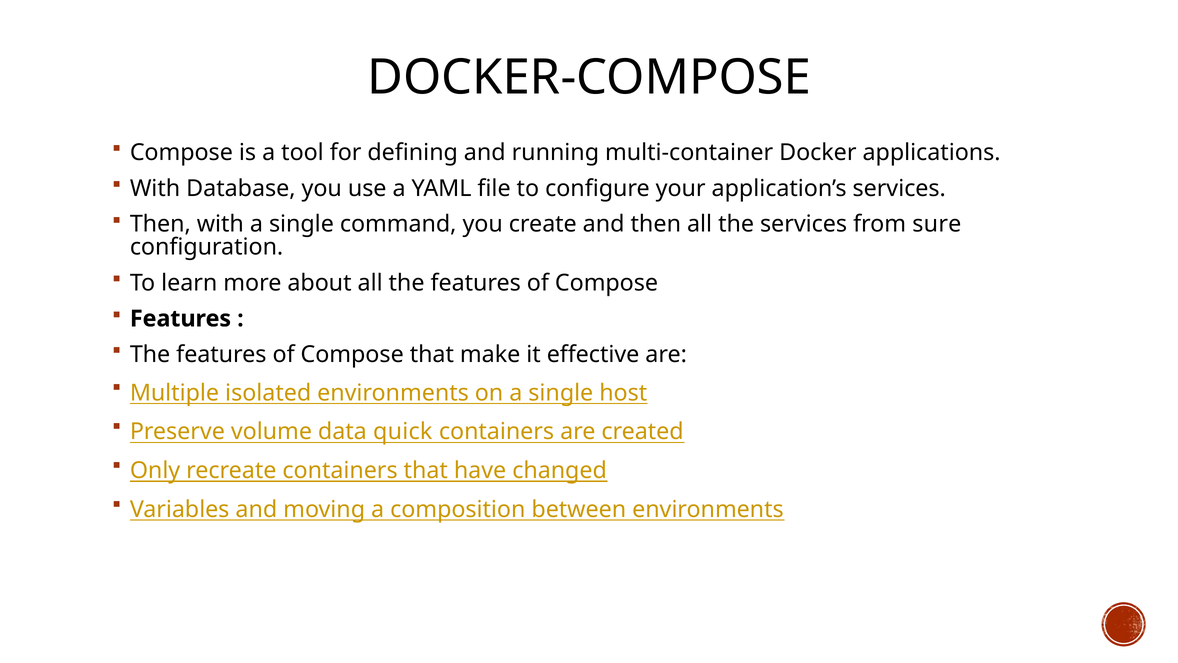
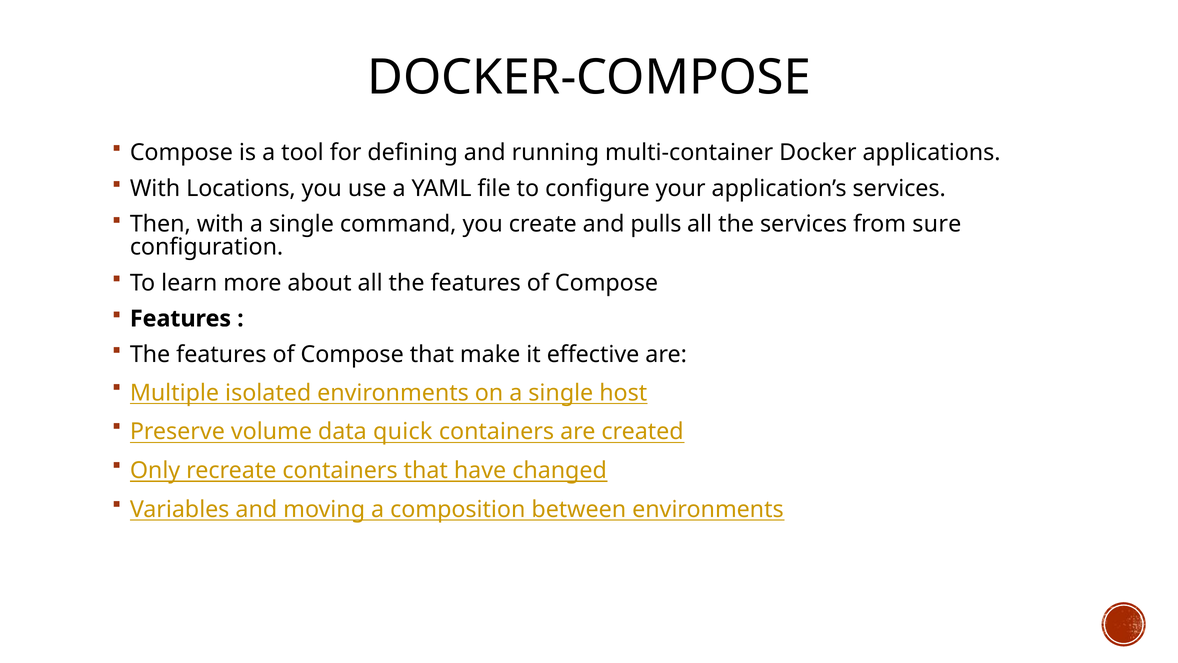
Database: Database -> Locations (241, 188)
and then: then -> pulls (656, 224)
